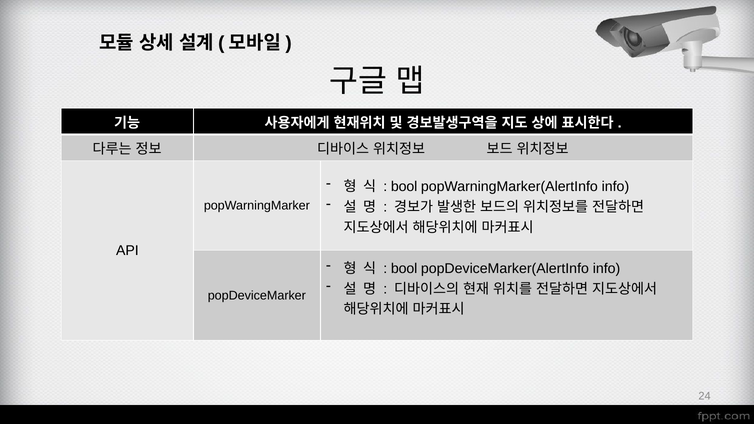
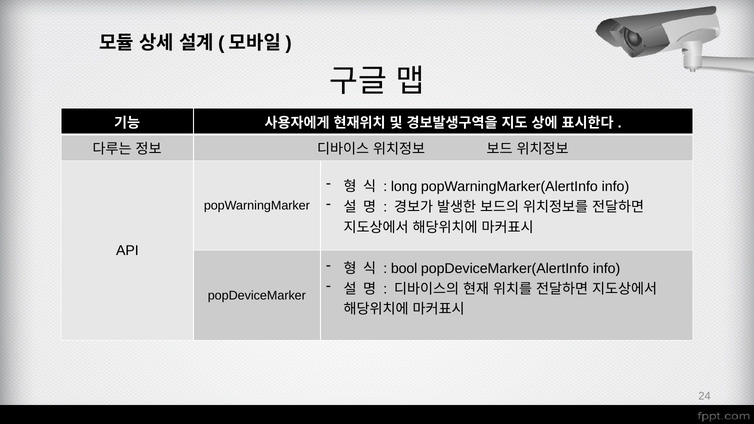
bool: bool -> long (404, 187)
